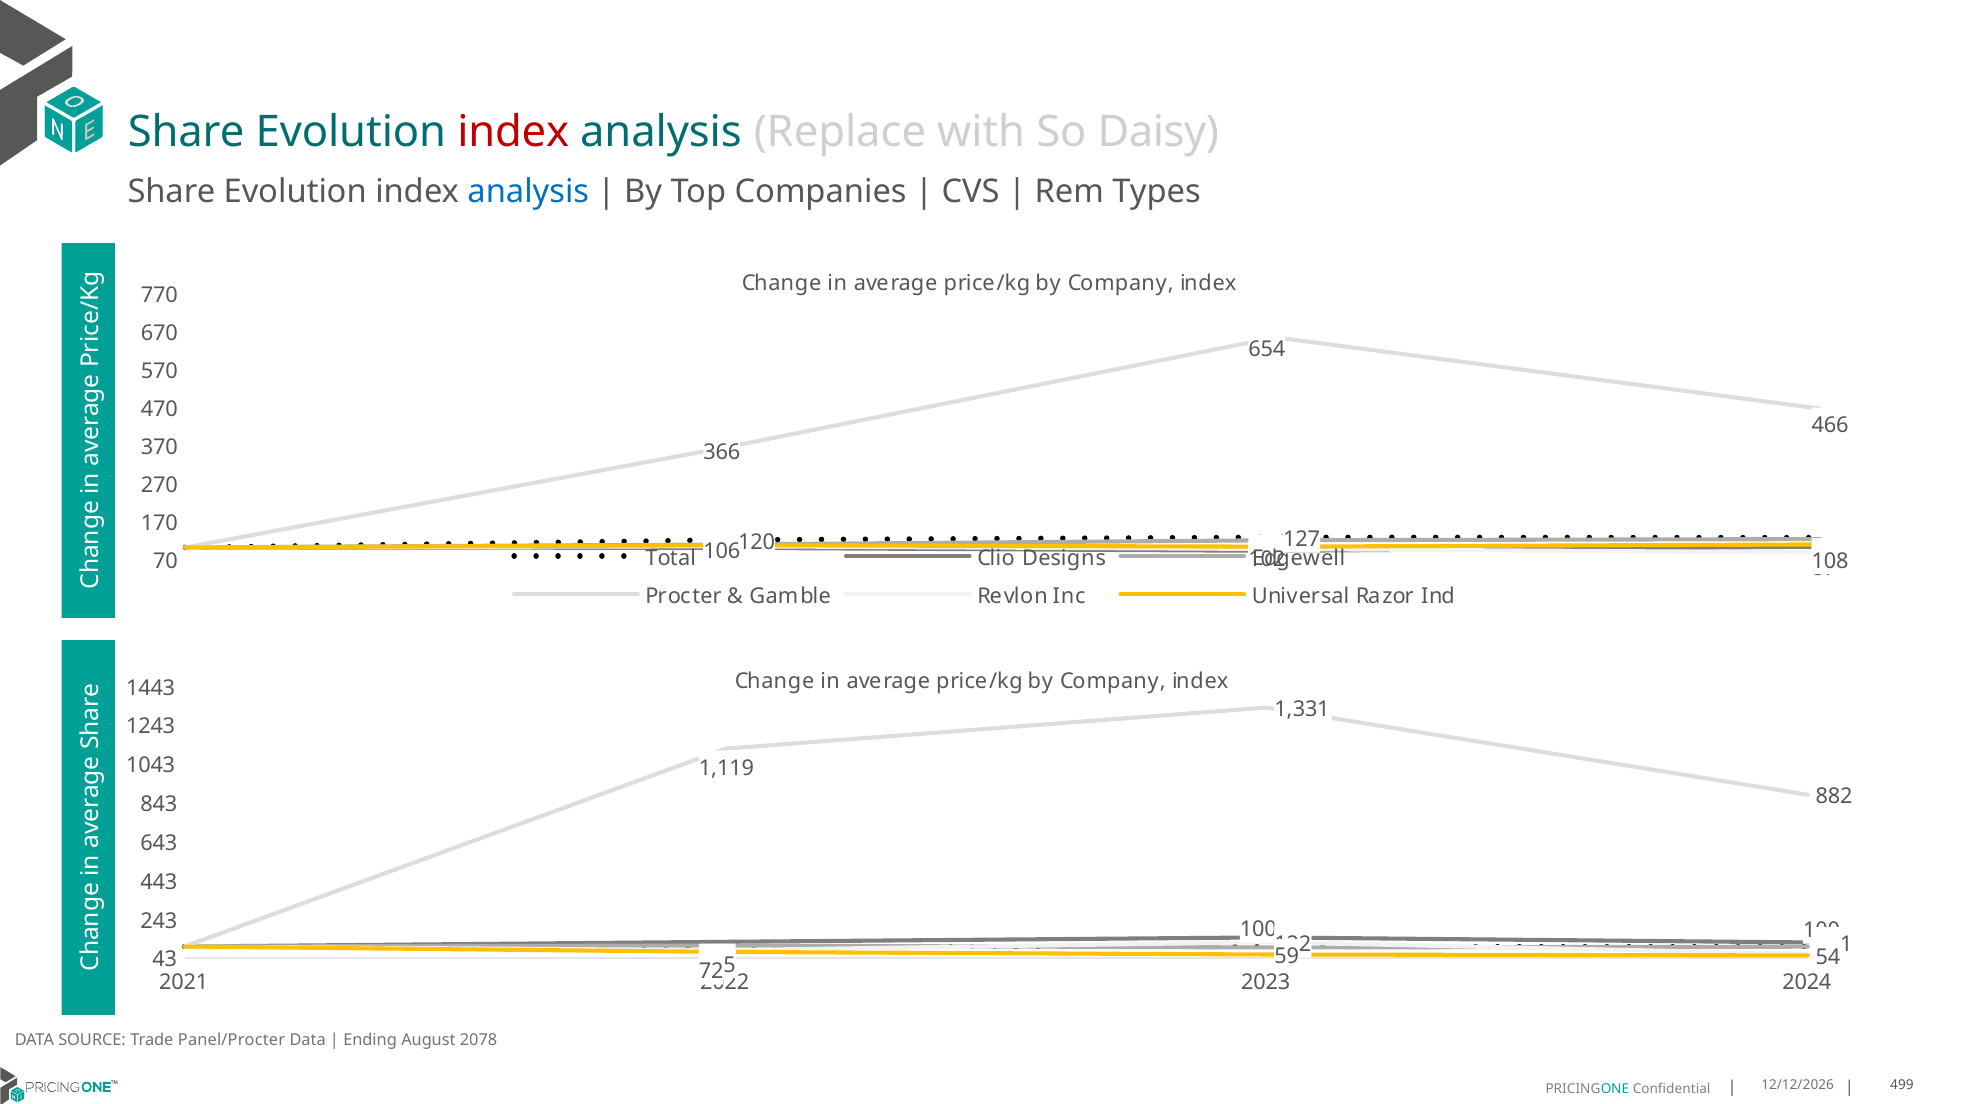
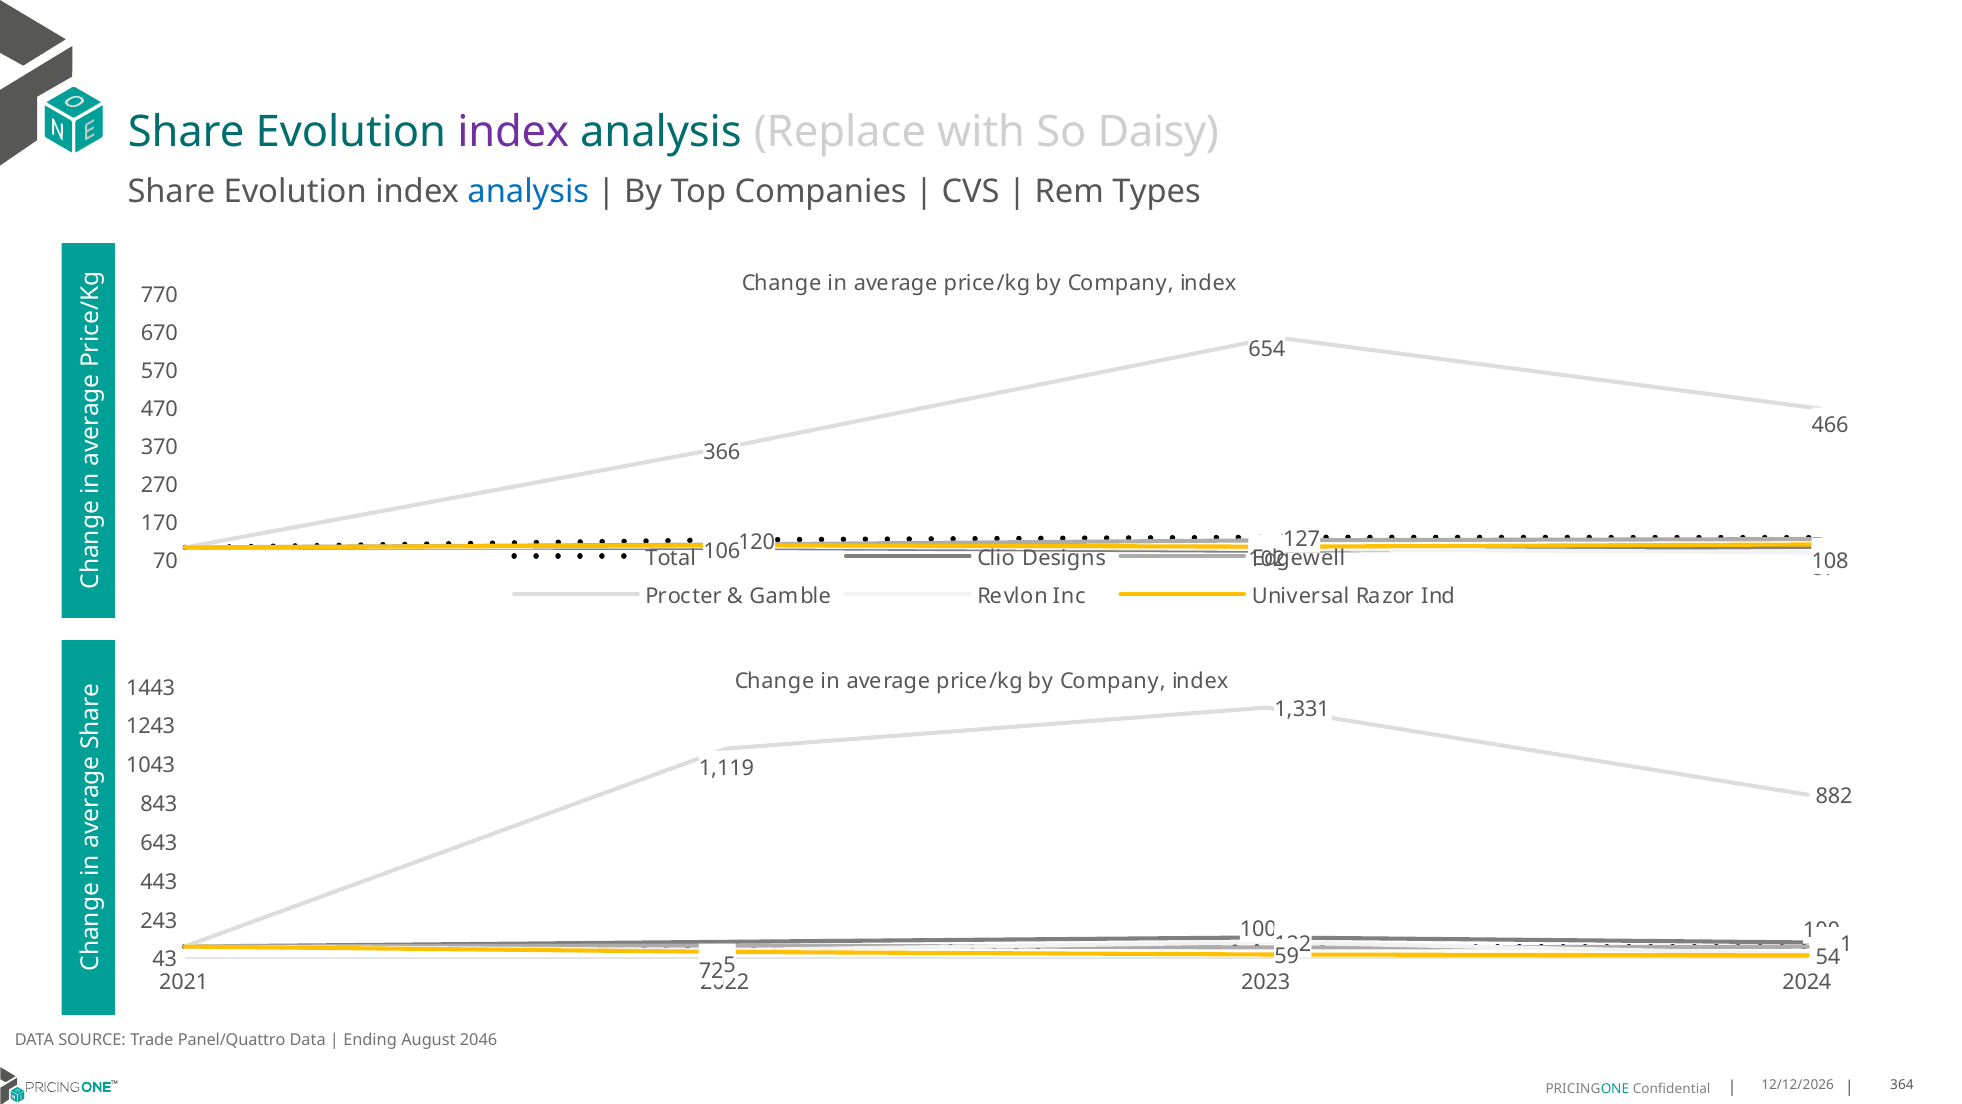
index colour: red -> purple (513, 132)
Panel/Procter: Panel/Procter -> Panel/Quattro (232, 1039)
2078: 2078 -> 2046 (479, 1039)
499: 499 -> 364 (1902, 1085)
